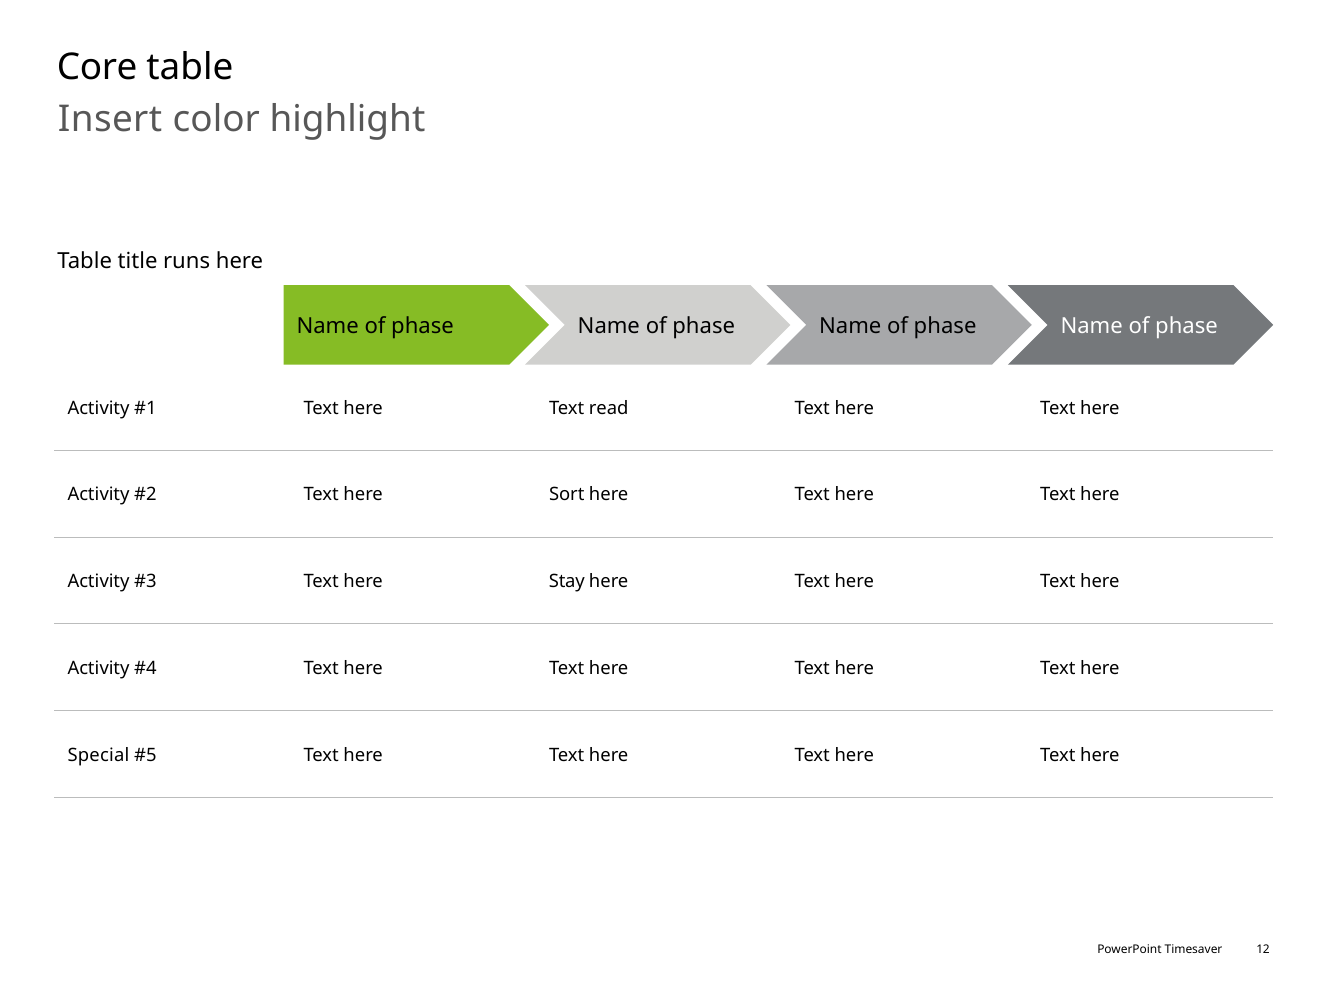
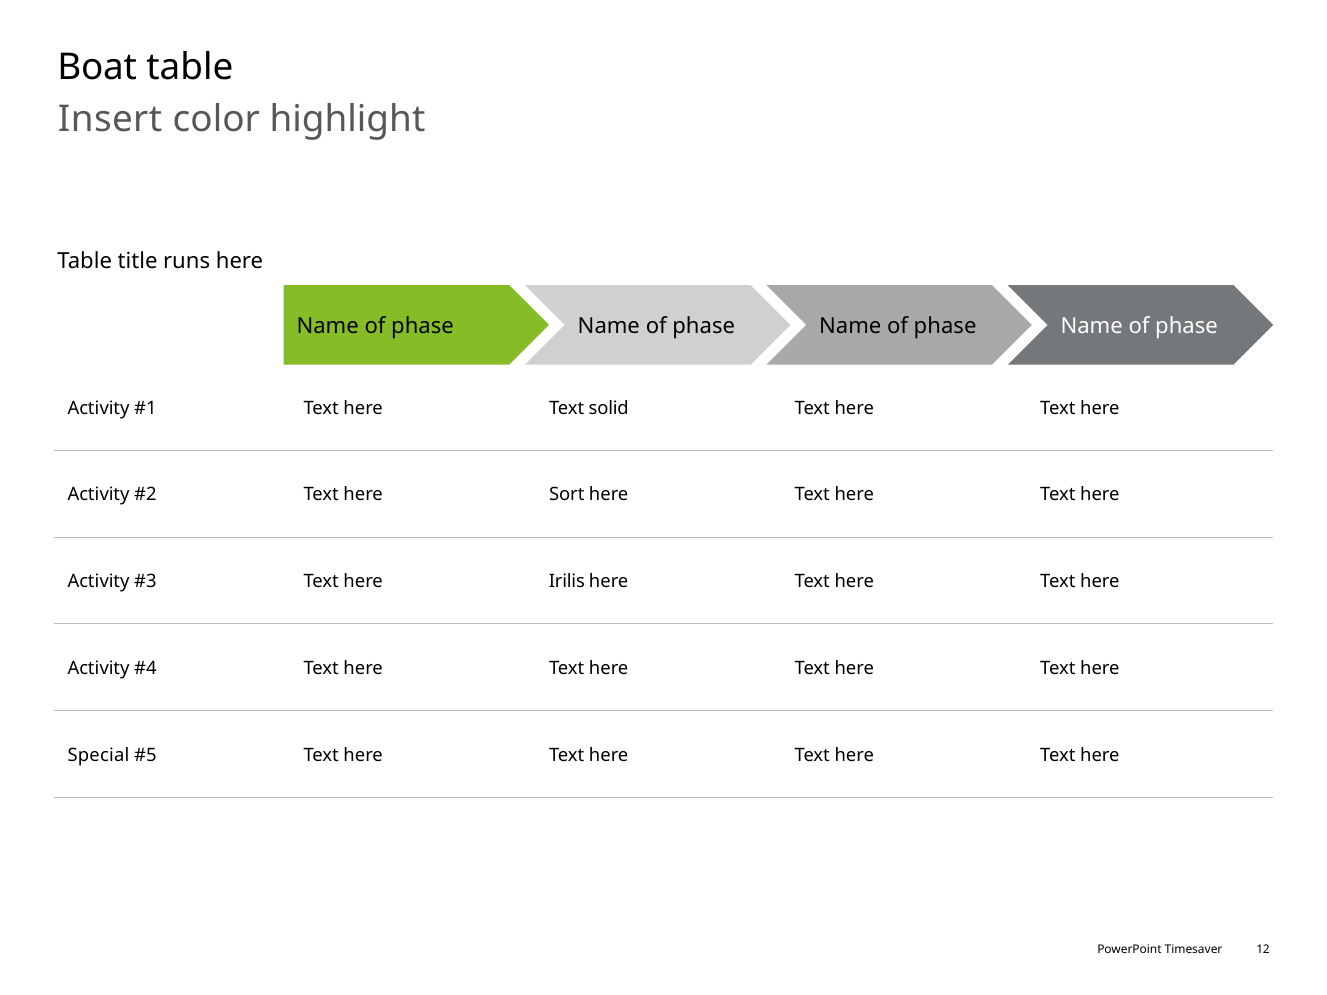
Core: Core -> Boat (97, 68)
read: read -> solid (609, 408)
Stay: Stay -> Irilis (567, 582)
